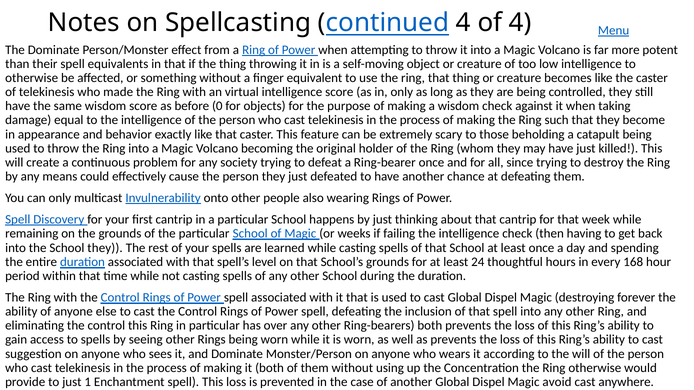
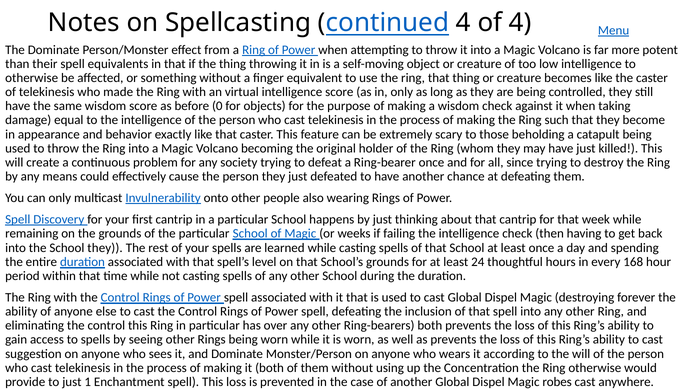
avoid: avoid -> robes (557, 382)
